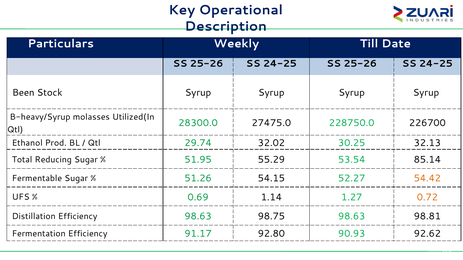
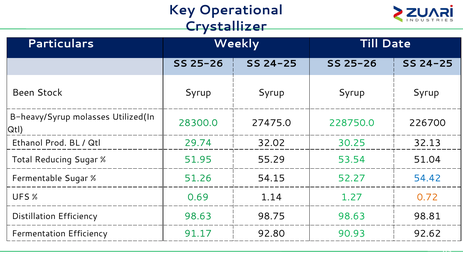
Description: Description -> Crystallizer (226, 26)
85.14: 85.14 -> 51.04 (427, 160)
54.42 colour: orange -> blue (427, 179)
